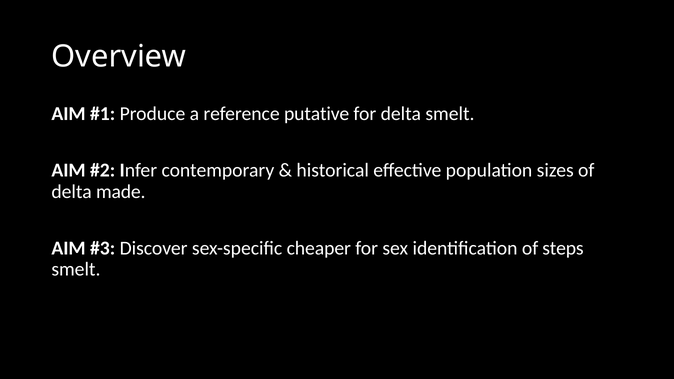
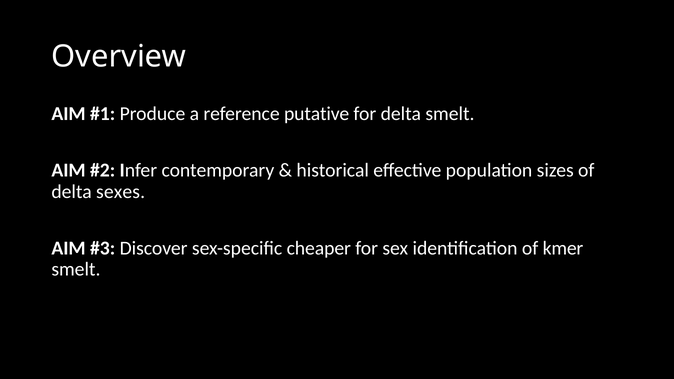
made: made -> sexes (121, 192)
steps: steps -> kmer (563, 248)
